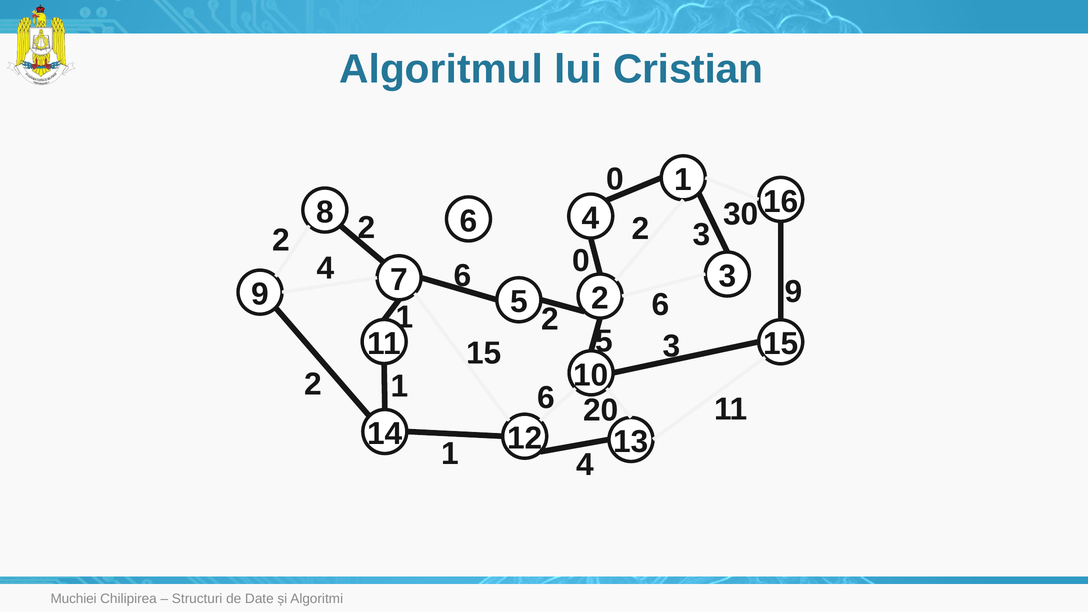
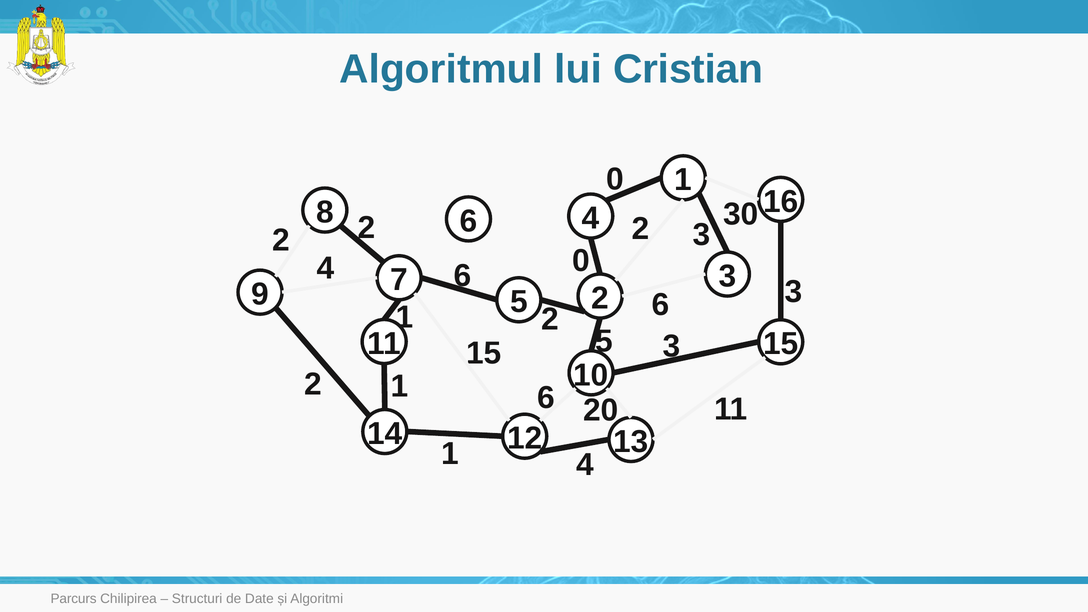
9: 9 -> 3 (793, 292)
Muchiei: Muchiei -> Parcurs (74, 599)
